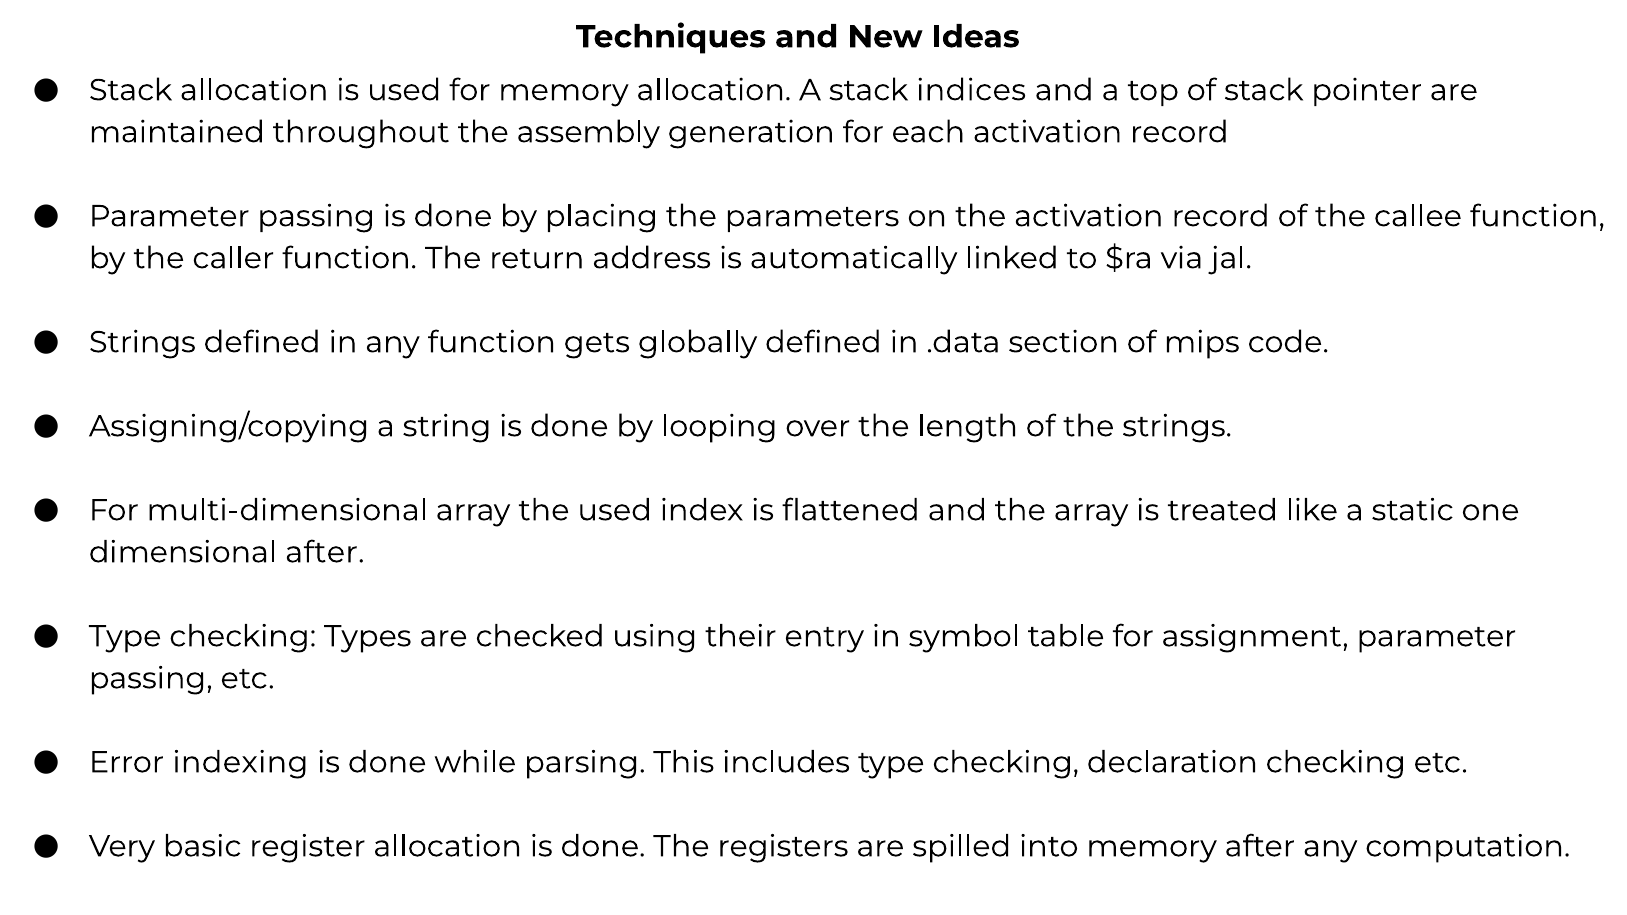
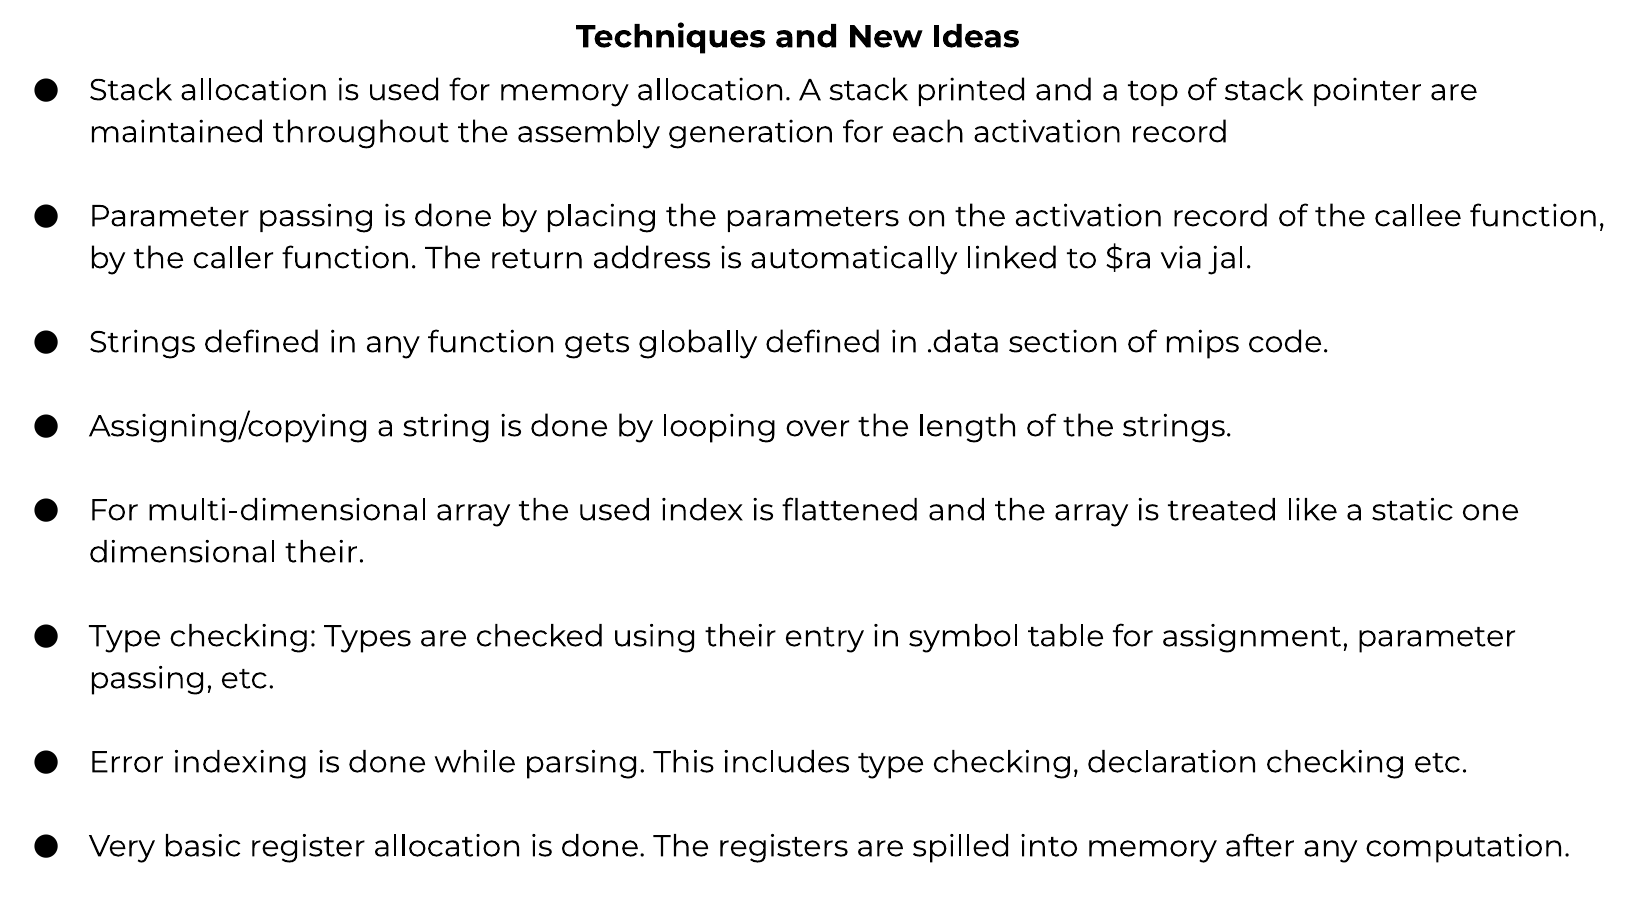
indices: indices -> printed (971, 90)
dimensional after: after -> their (325, 552)
